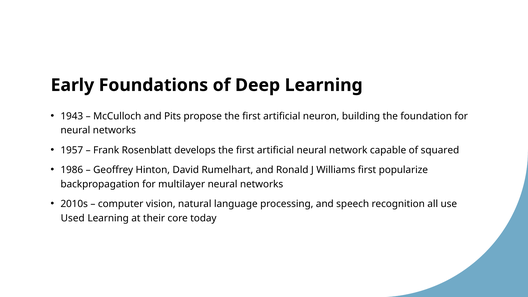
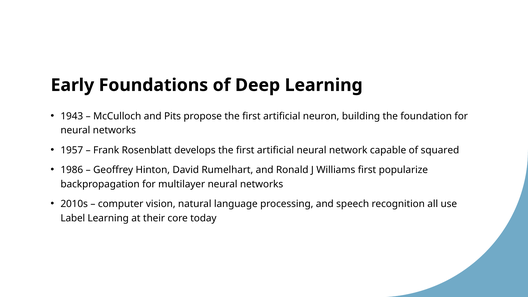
Used: Used -> Label (73, 218)
